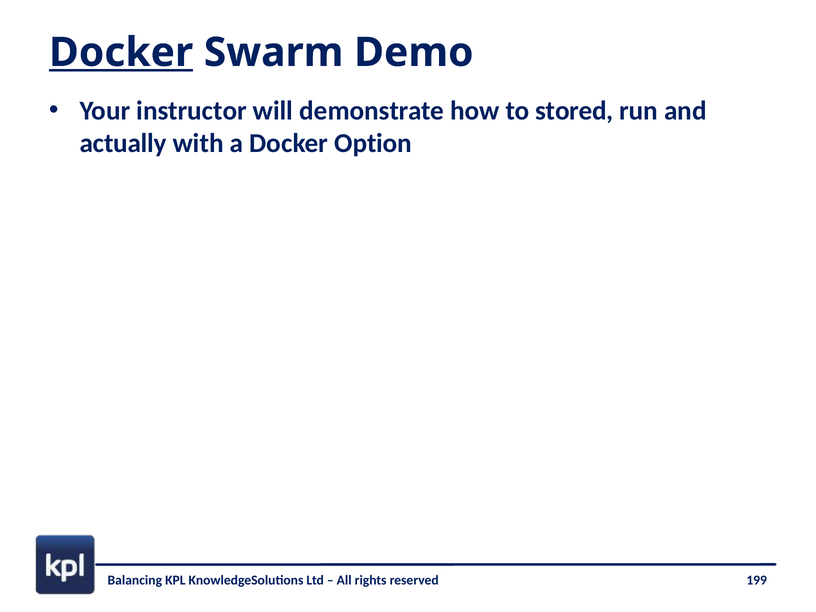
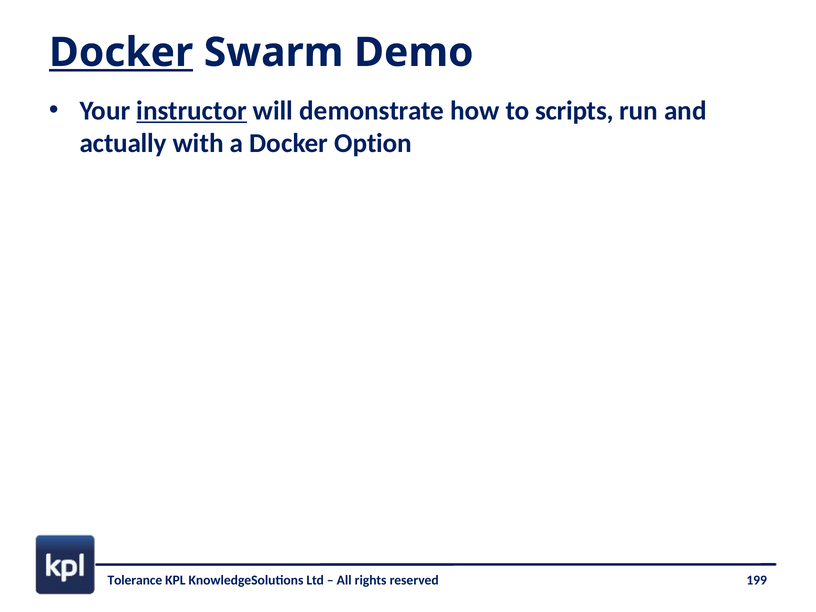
instructor underline: none -> present (192, 111)
stored: stored -> scripts (574, 111)
Balancing: Balancing -> Tolerance (135, 580)
